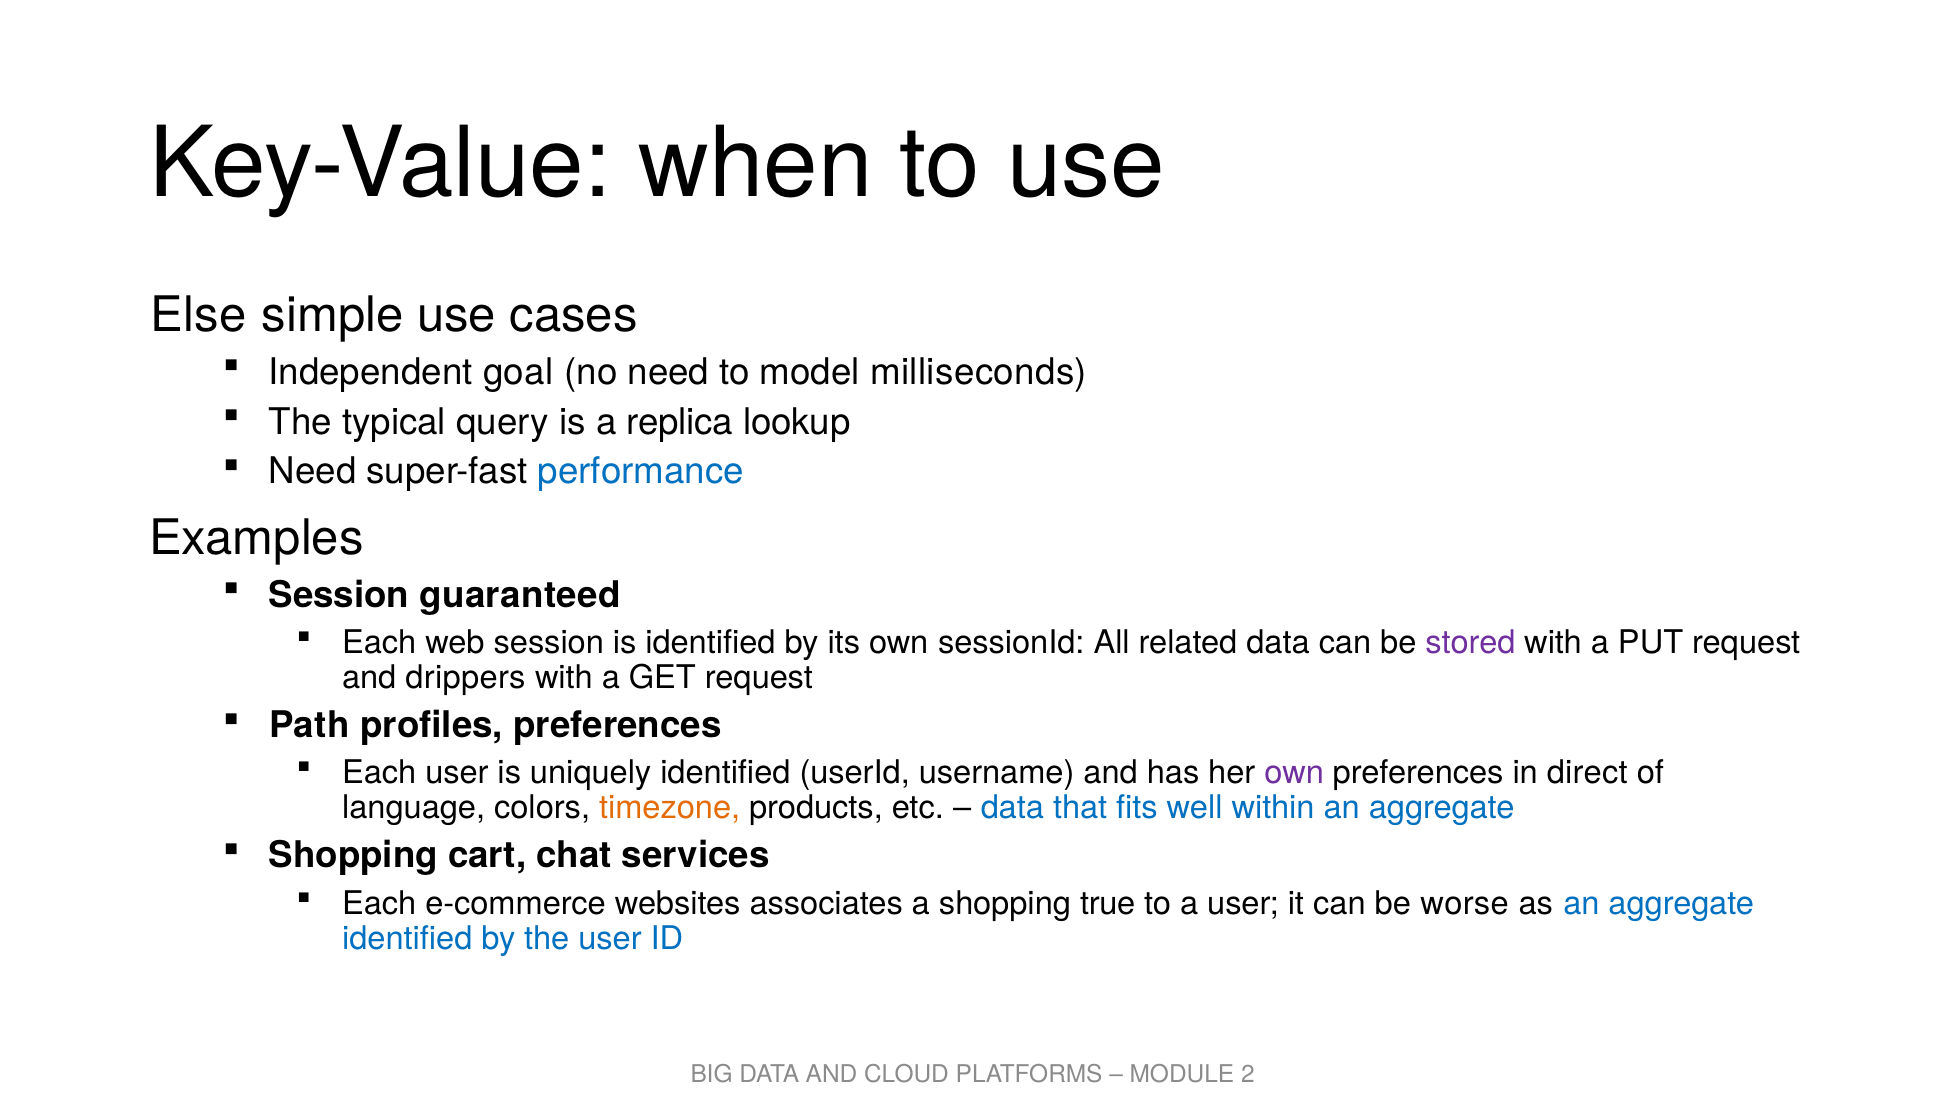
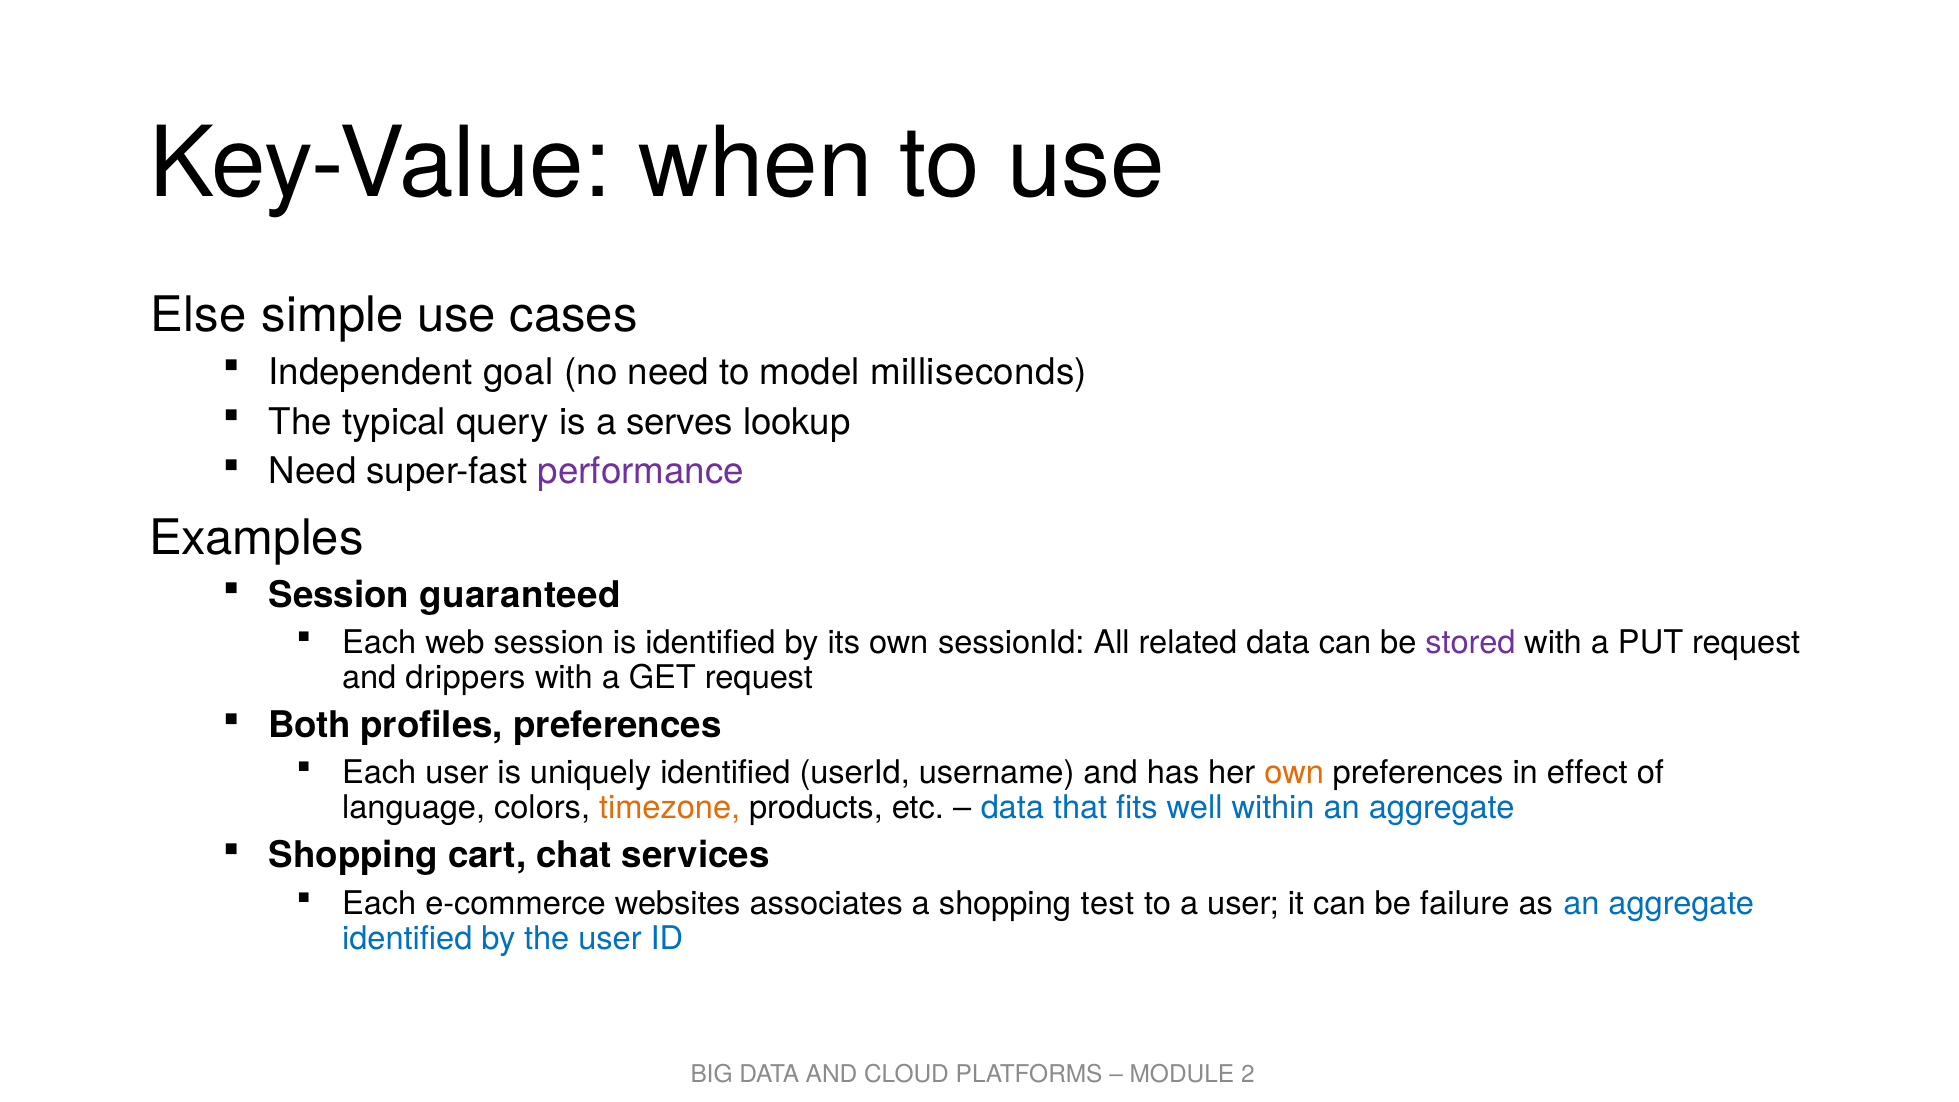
replica: replica -> serves (680, 422)
performance colour: blue -> purple (641, 472)
Path: Path -> Both (310, 725)
own colour: purple -> orange (1294, 773)
direct: direct -> effect (1587, 773)
true: true -> test (1107, 903)
worse: worse -> failure (1465, 903)
